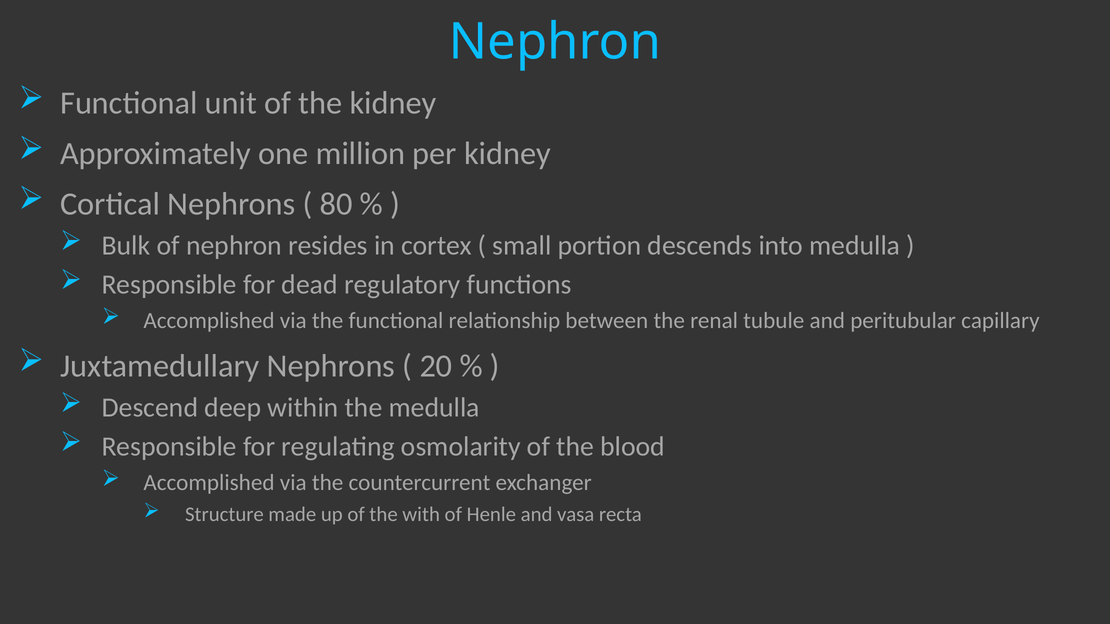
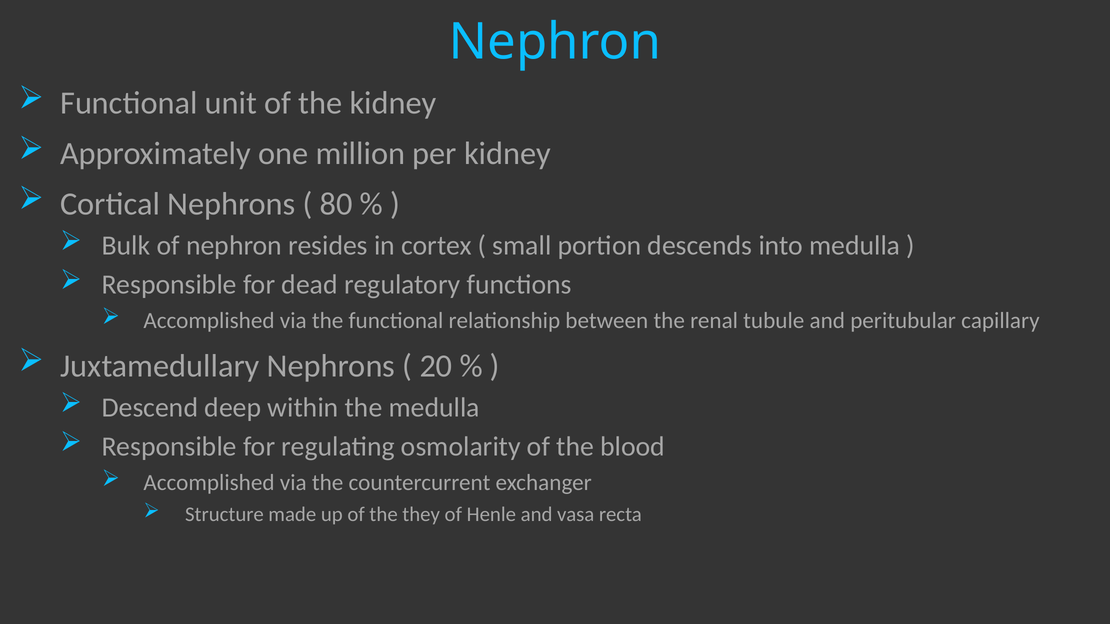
with: with -> they (421, 515)
